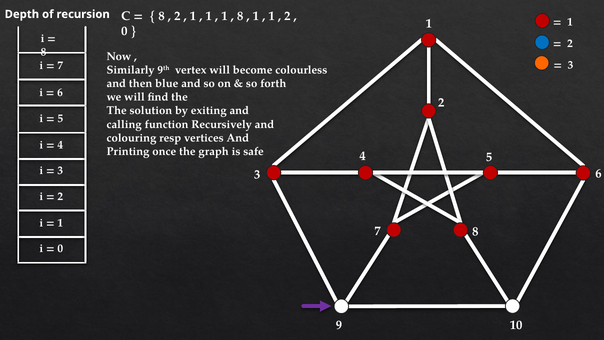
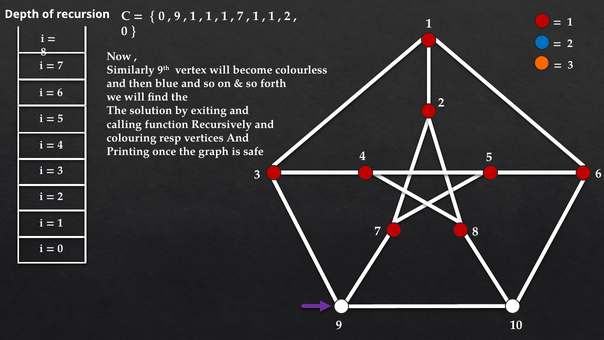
8: 8 -> 0 (162, 16)
2: 2 -> 9 (177, 16)
8: 8 -> 7 (240, 16)
